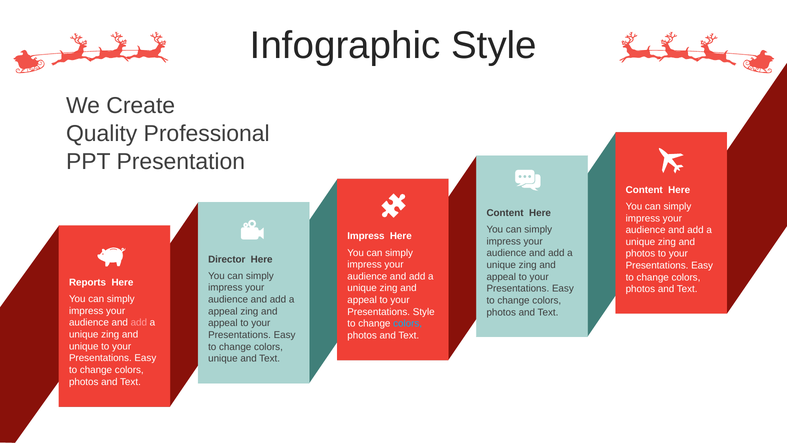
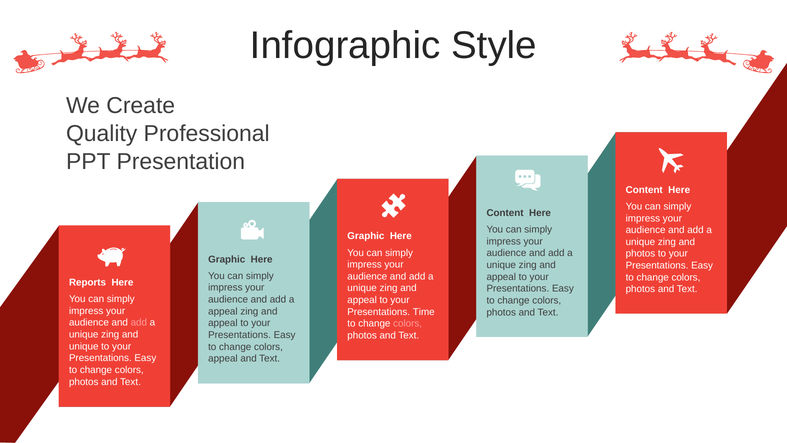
Impress: Impress -> Graphic (366, 236)
Director: Director -> Graphic (227, 259)
Presentations Style: Style -> Time (424, 312)
colors colour: light blue -> pink (408, 323)
unique: unique -> appeal (223, 358)
